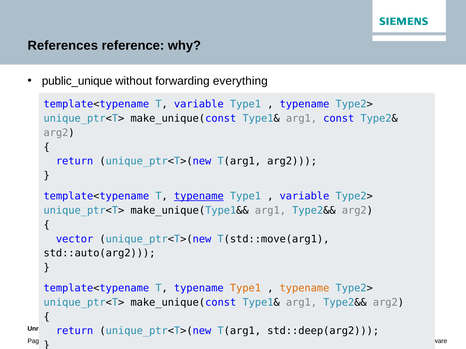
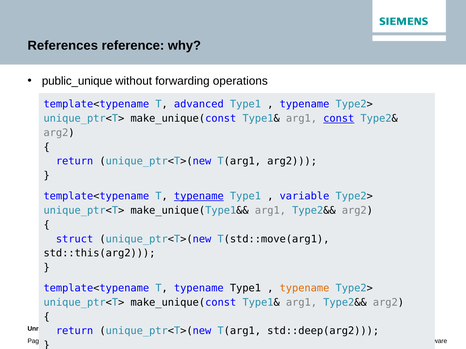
everything: everything -> operations (240, 81)
T variable: variable -> advanced (199, 104)
const underline: none -> present (339, 119)
vector: vector -> struct (75, 239)
std::auto(arg2: std::auto(arg2 -> std::this(arg2 (99, 254)
Type1 colour: orange -> black (245, 289)
